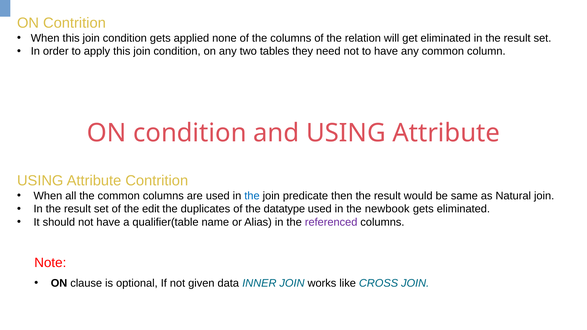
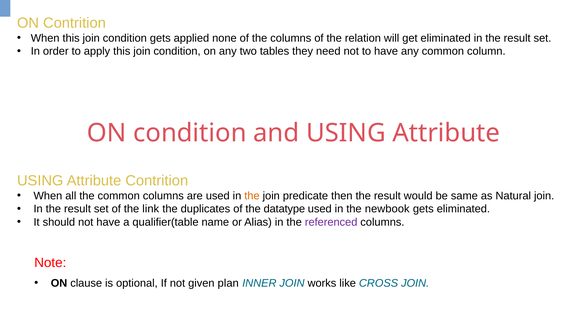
the colour: blue -> orange (252, 196)
edit: edit -> link (151, 209)
data: data -> plan (228, 283)
